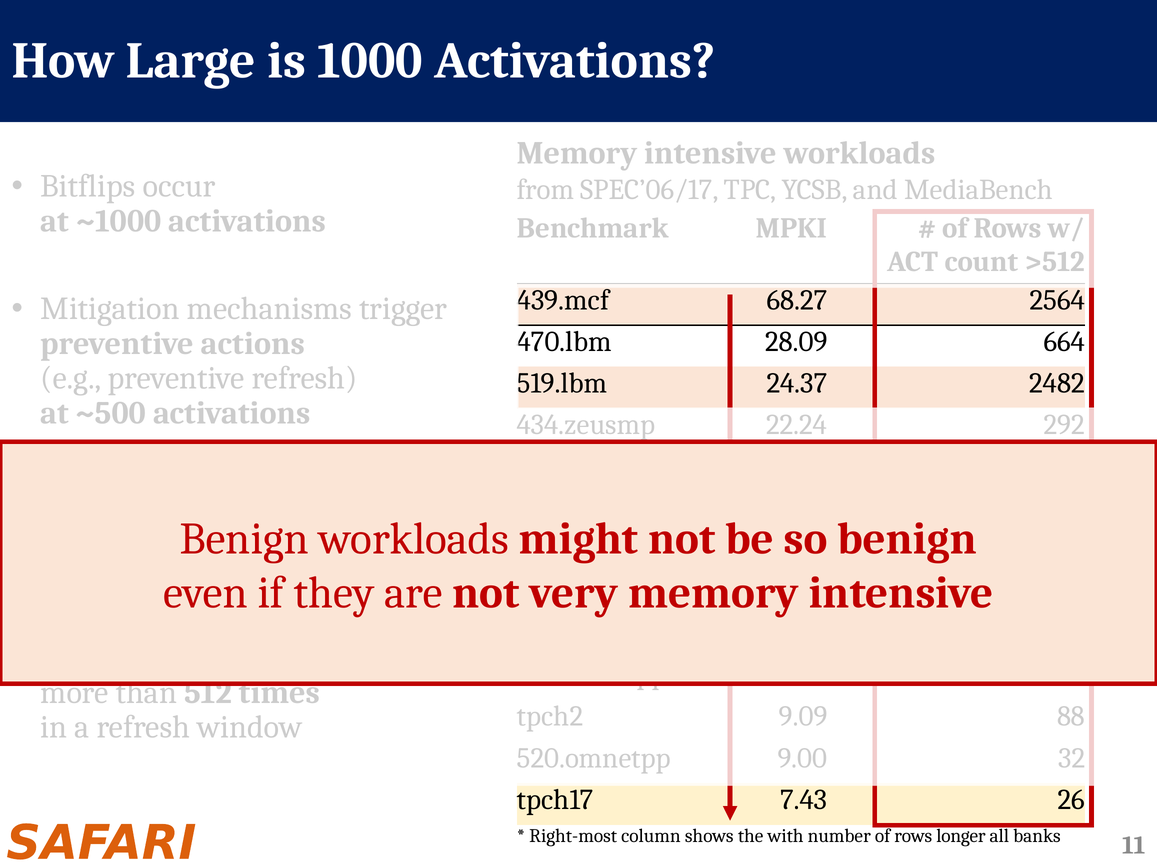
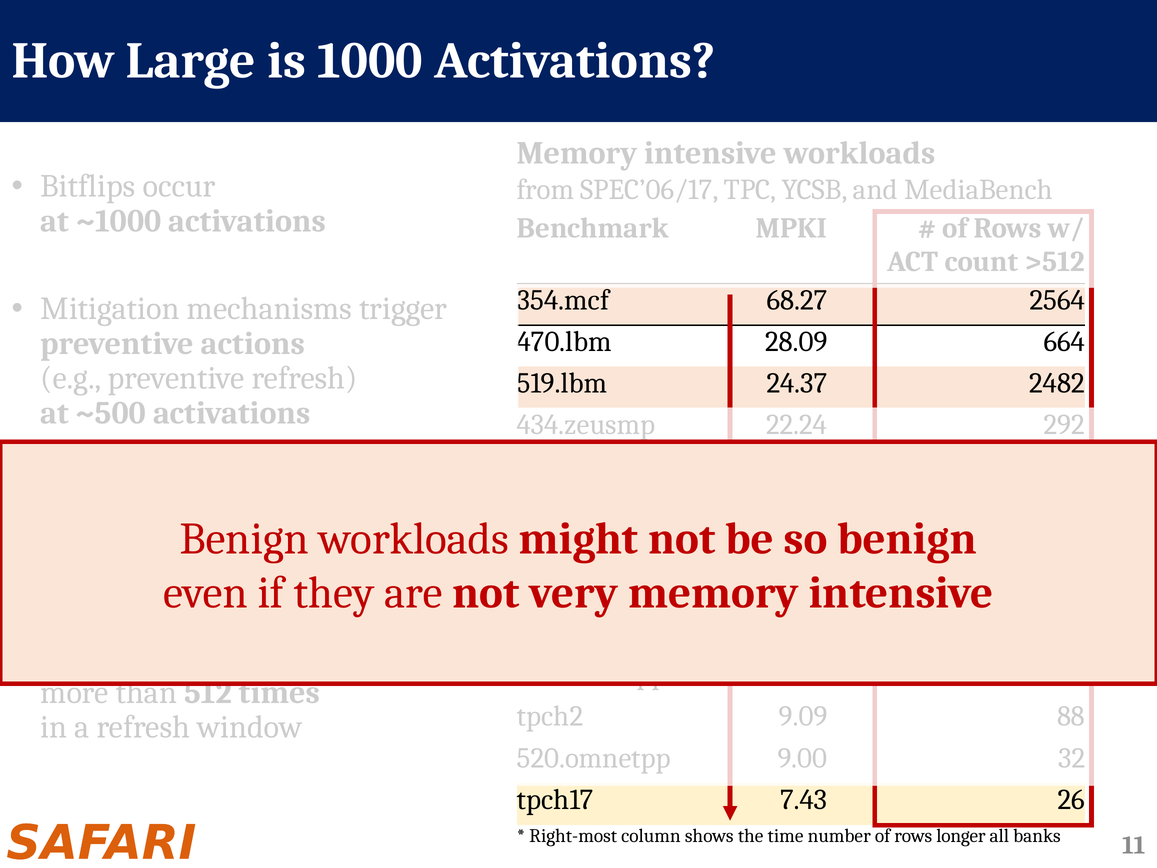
439.mcf: 439.mcf -> 354.mcf (563, 300)
with: with -> time (786, 836)
